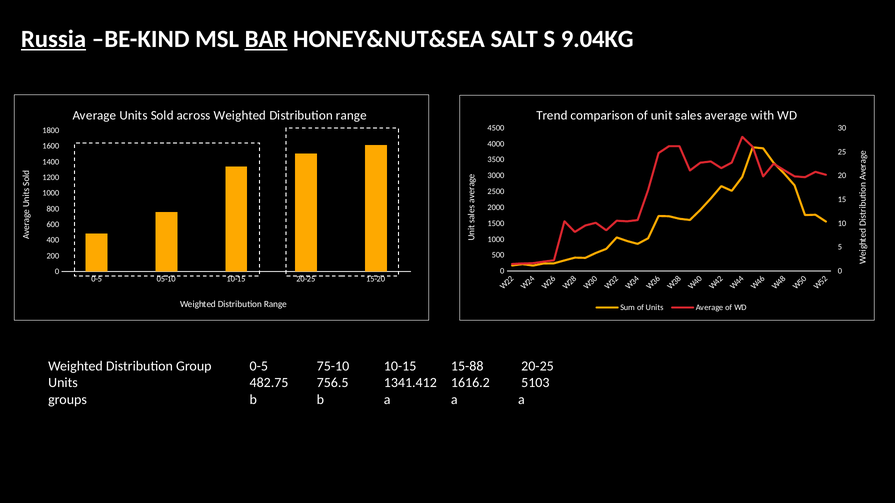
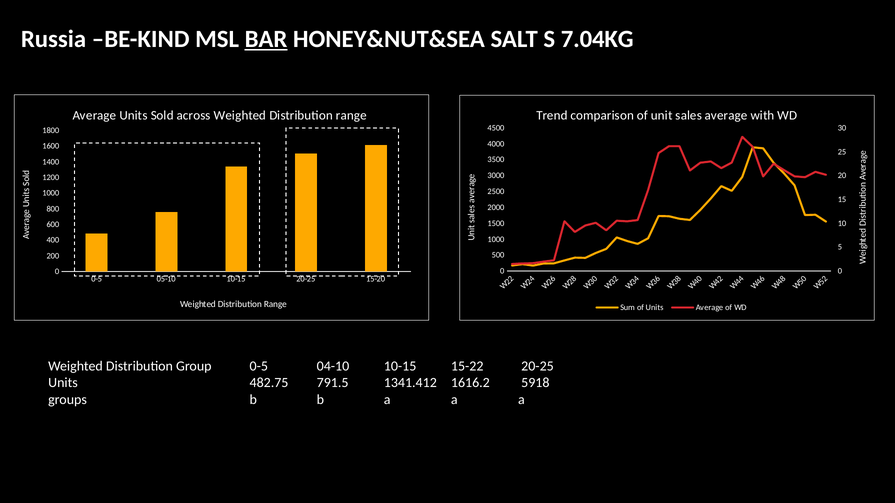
Russia underline: present -> none (54, 39)
9.04KG: 9.04KG -> 7.04KG (597, 39)
75-10: 75-10 -> 04-10 (333, 366)
15-88: 15-88 -> 15-22 (467, 366)
756.5: 756.5 -> 791.5 (333, 383)
5103: 5103 -> 5918 (535, 383)
